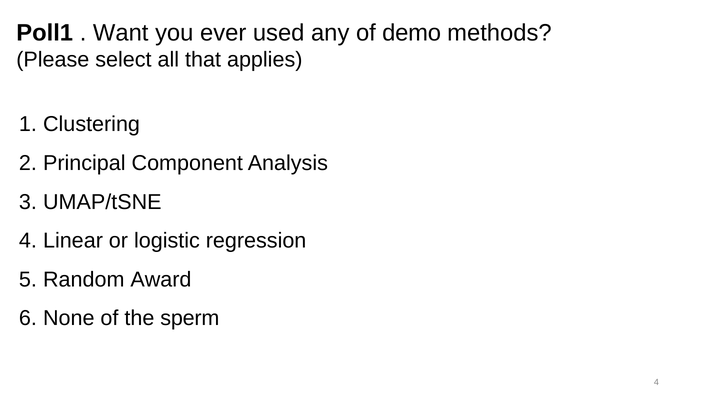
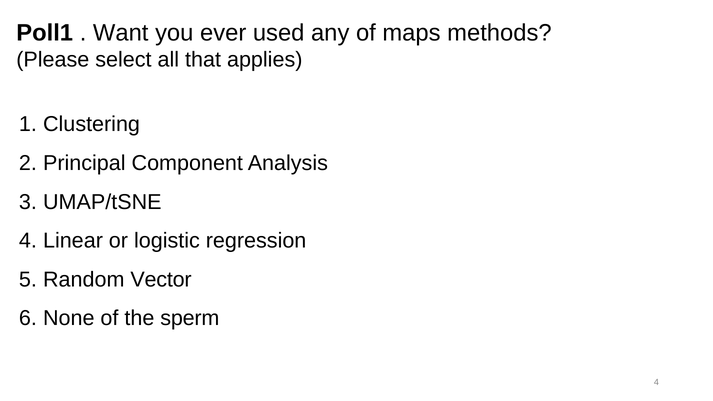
demo: demo -> maps (411, 33)
Award: Award -> Vector (161, 279)
